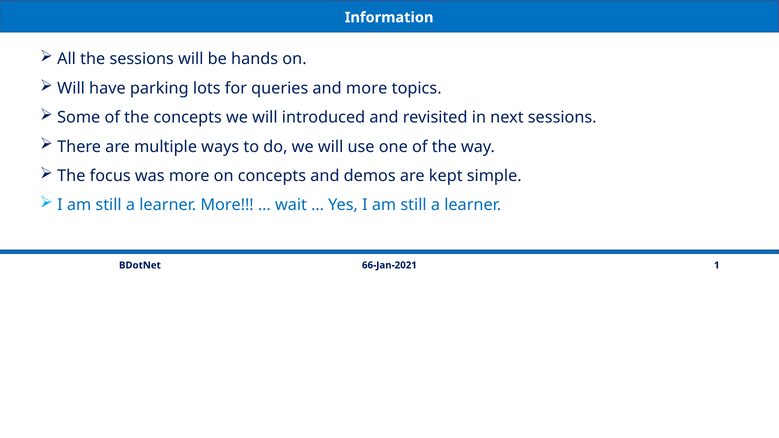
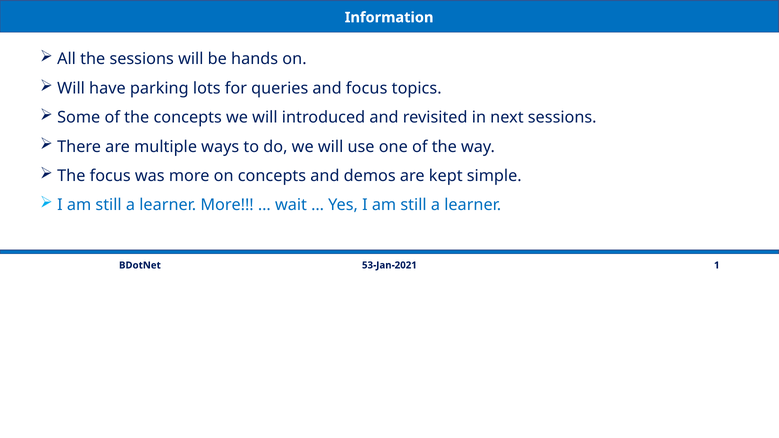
and more: more -> focus (367, 88)
66-Jan-2021: 66-Jan-2021 -> 53-Jan-2021 (389, 265)
